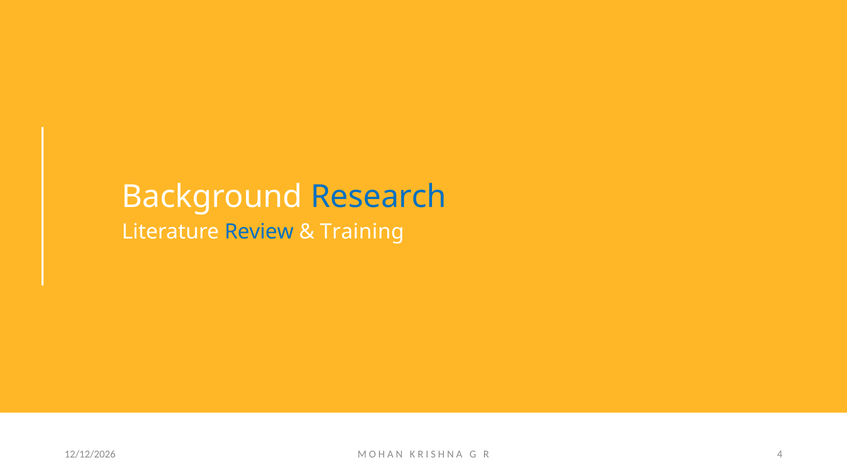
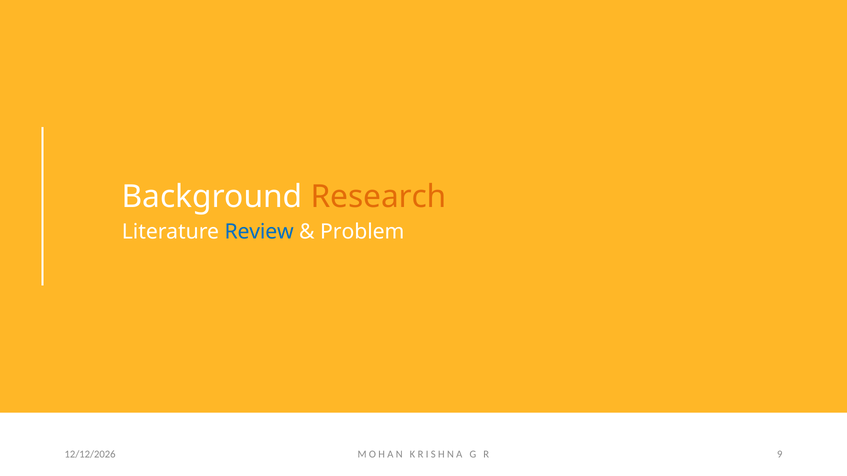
Research colour: blue -> orange (379, 197)
Training: Training -> Problem (362, 232)
4: 4 -> 9 (780, 455)
